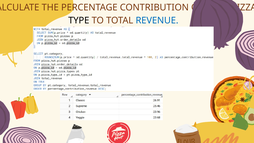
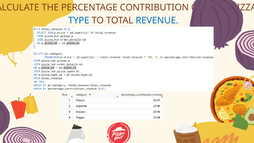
TYPE colour: black -> blue (79, 20)
